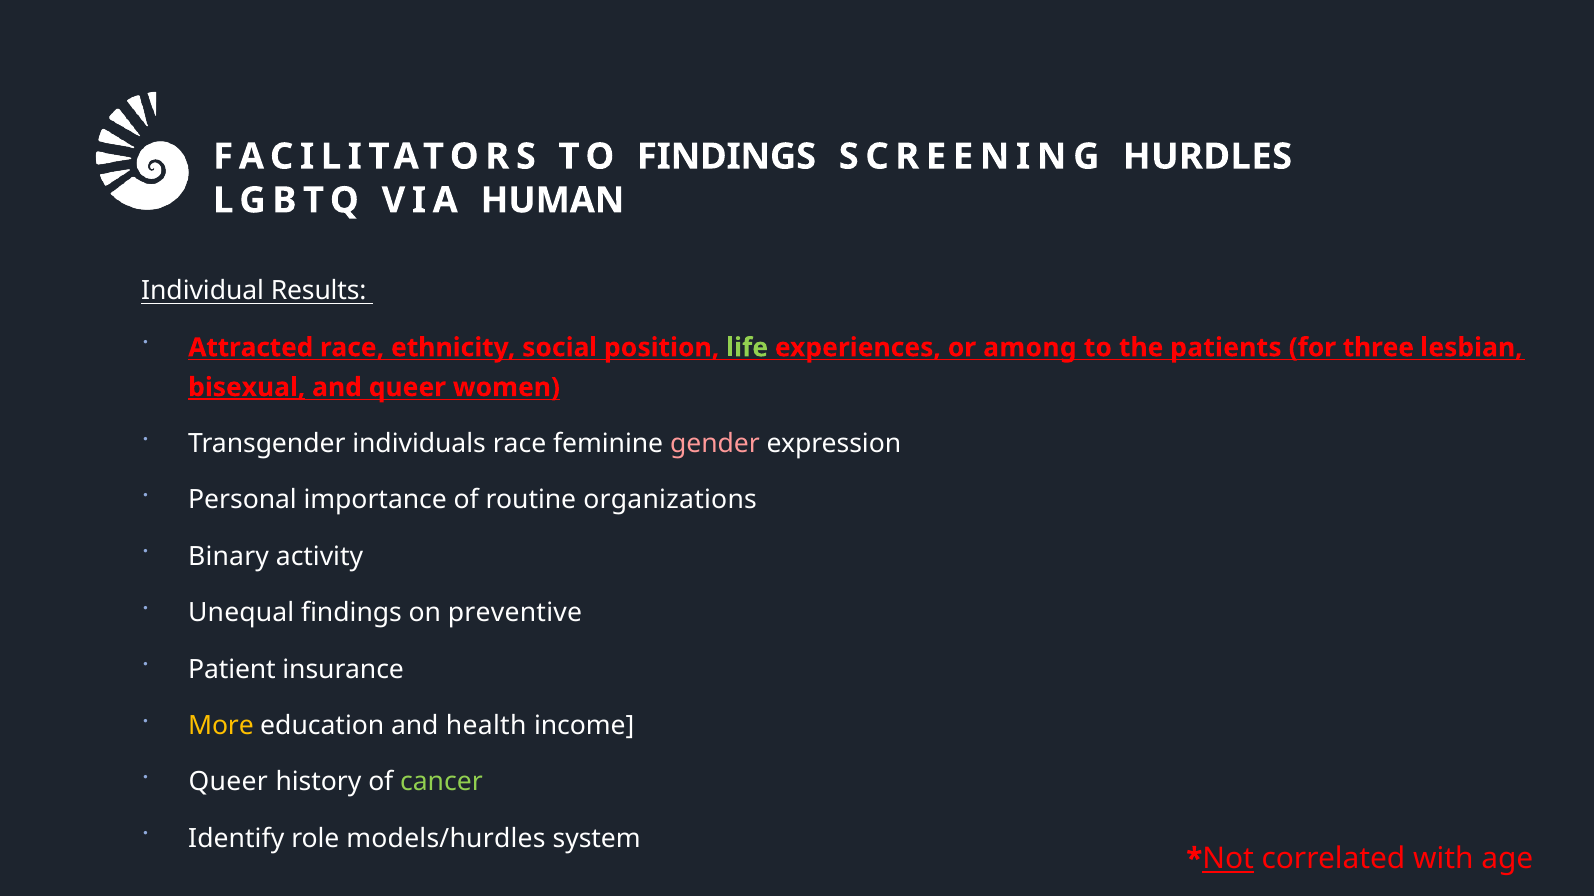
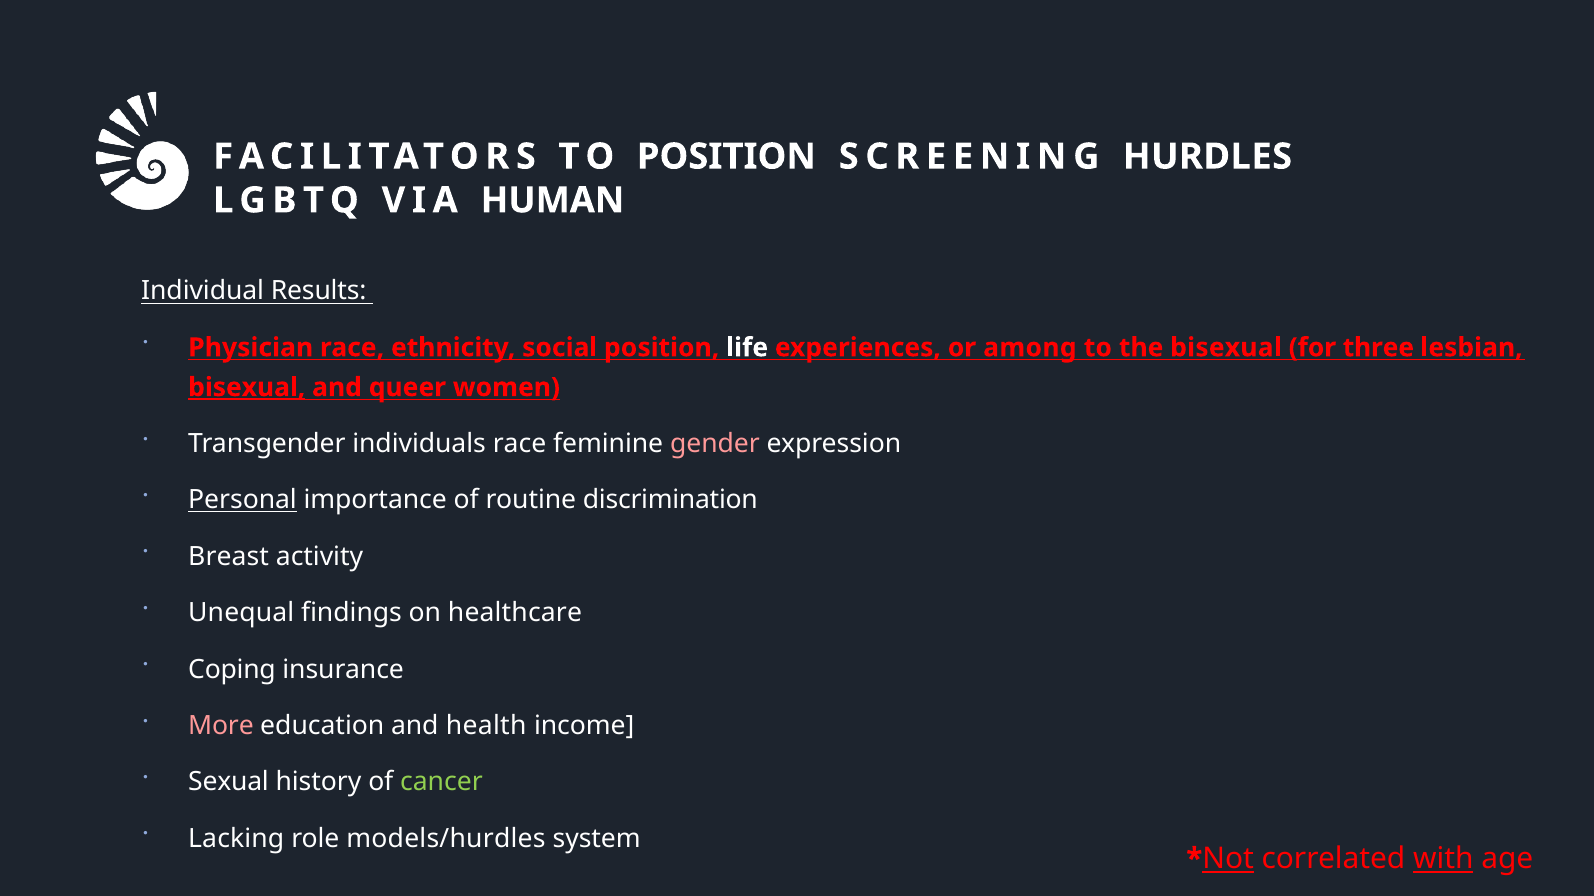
TO FINDINGS: FINDINGS -> POSITION (726, 157)
Attracted: Attracted -> Physician (251, 348)
life colour: light green -> white (747, 348)
the patients: patients -> bisexual (1226, 348)
Personal underline: none -> present (243, 500)
organizations: organizations -> discrimination (670, 500)
Binary: Binary -> Breast (229, 557)
preventive: preventive -> healthcare (515, 613)
Patient: Patient -> Coping (232, 670)
More colour: yellow -> pink (221, 726)
Queer: Queer -> Sexual (229, 783)
Identify: Identify -> Lacking (236, 839)
with underline: none -> present (1443, 859)
